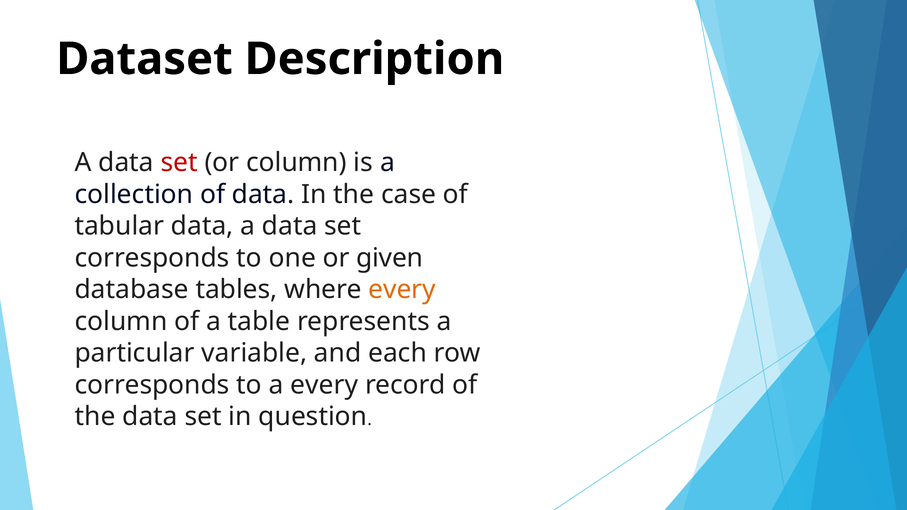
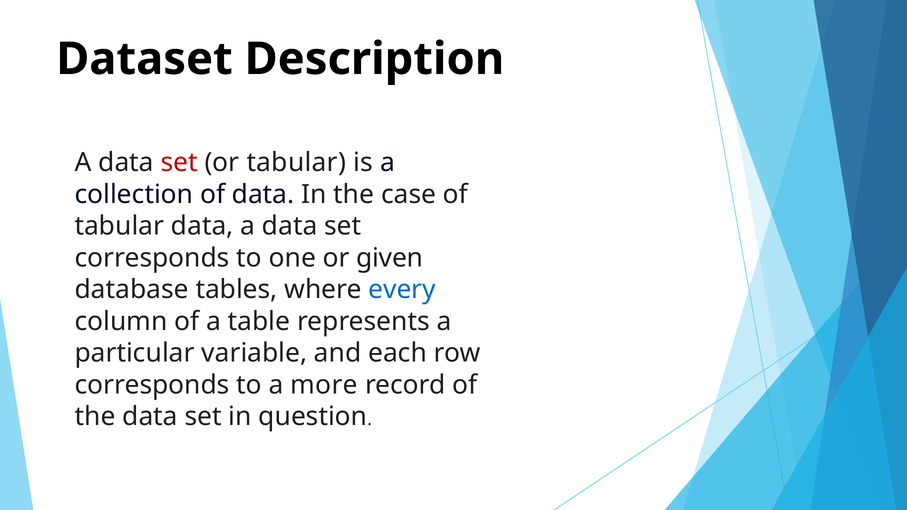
or column: column -> tabular (296, 163)
every colour: orange -> blue (402, 290)
a every: every -> more (324, 385)
